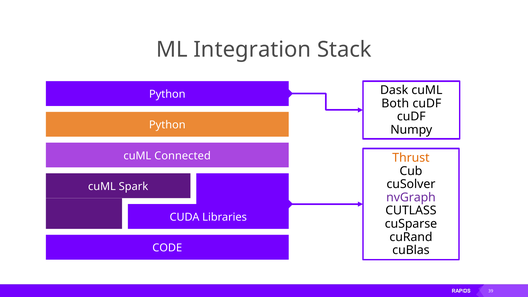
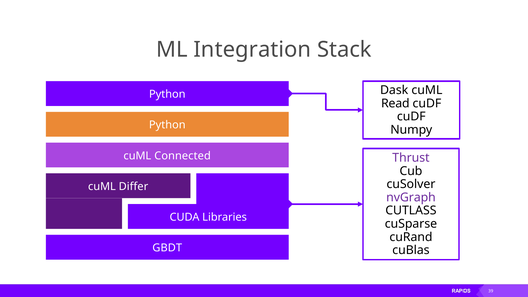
Both: Both -> Read (395, 103)
Thrust colour: orange -> purple (411, 158)
Spark: Spark -> Differ (133, 187)
CODE: CODE -> GBDT (167, 248)
